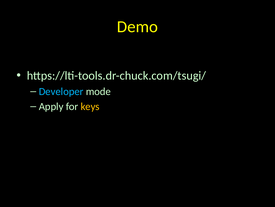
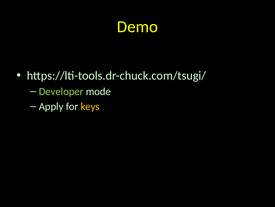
Developer colour: light blue -> light green (61, 91)
